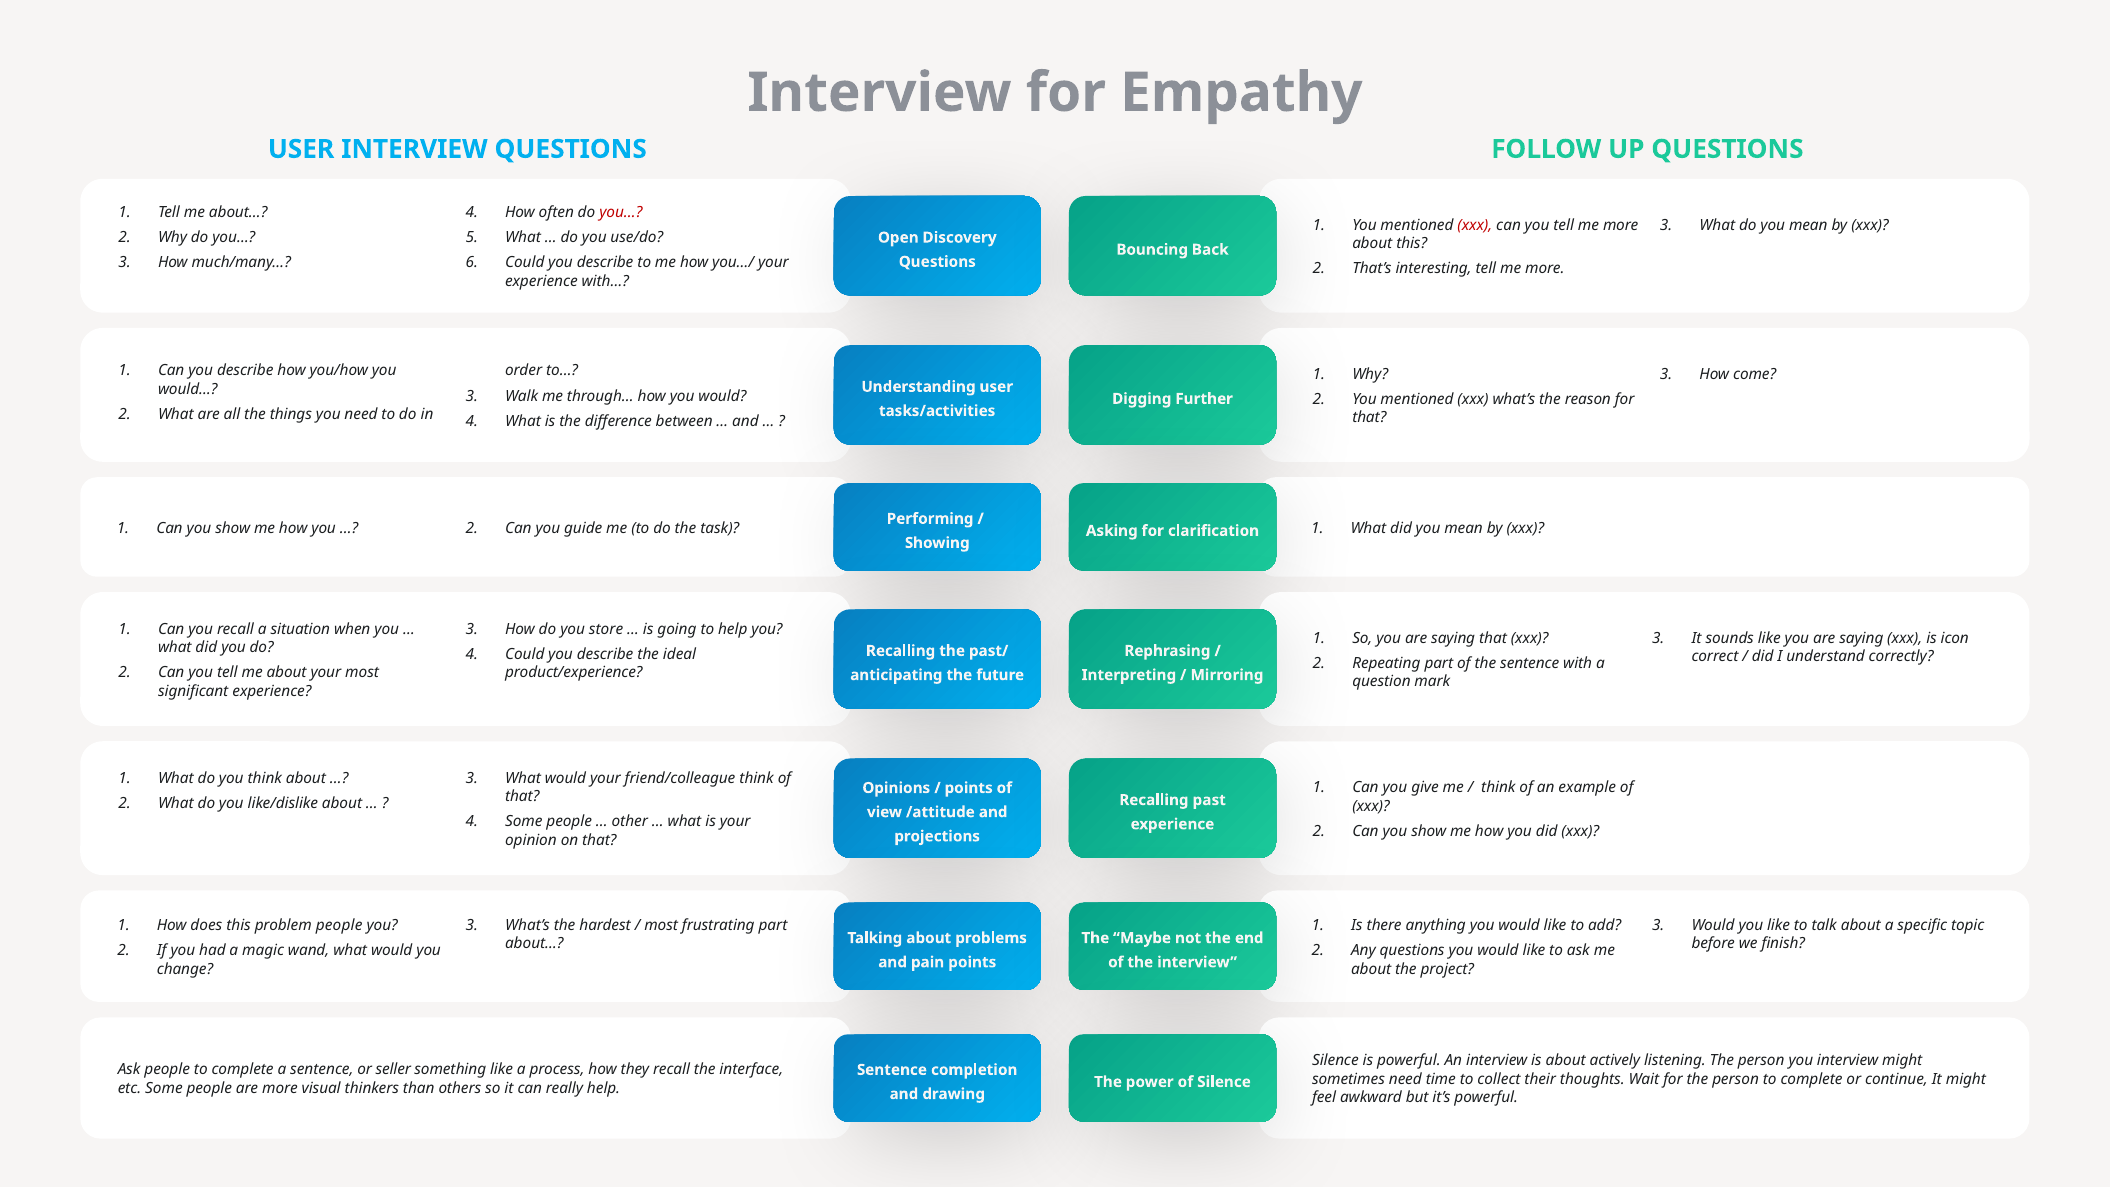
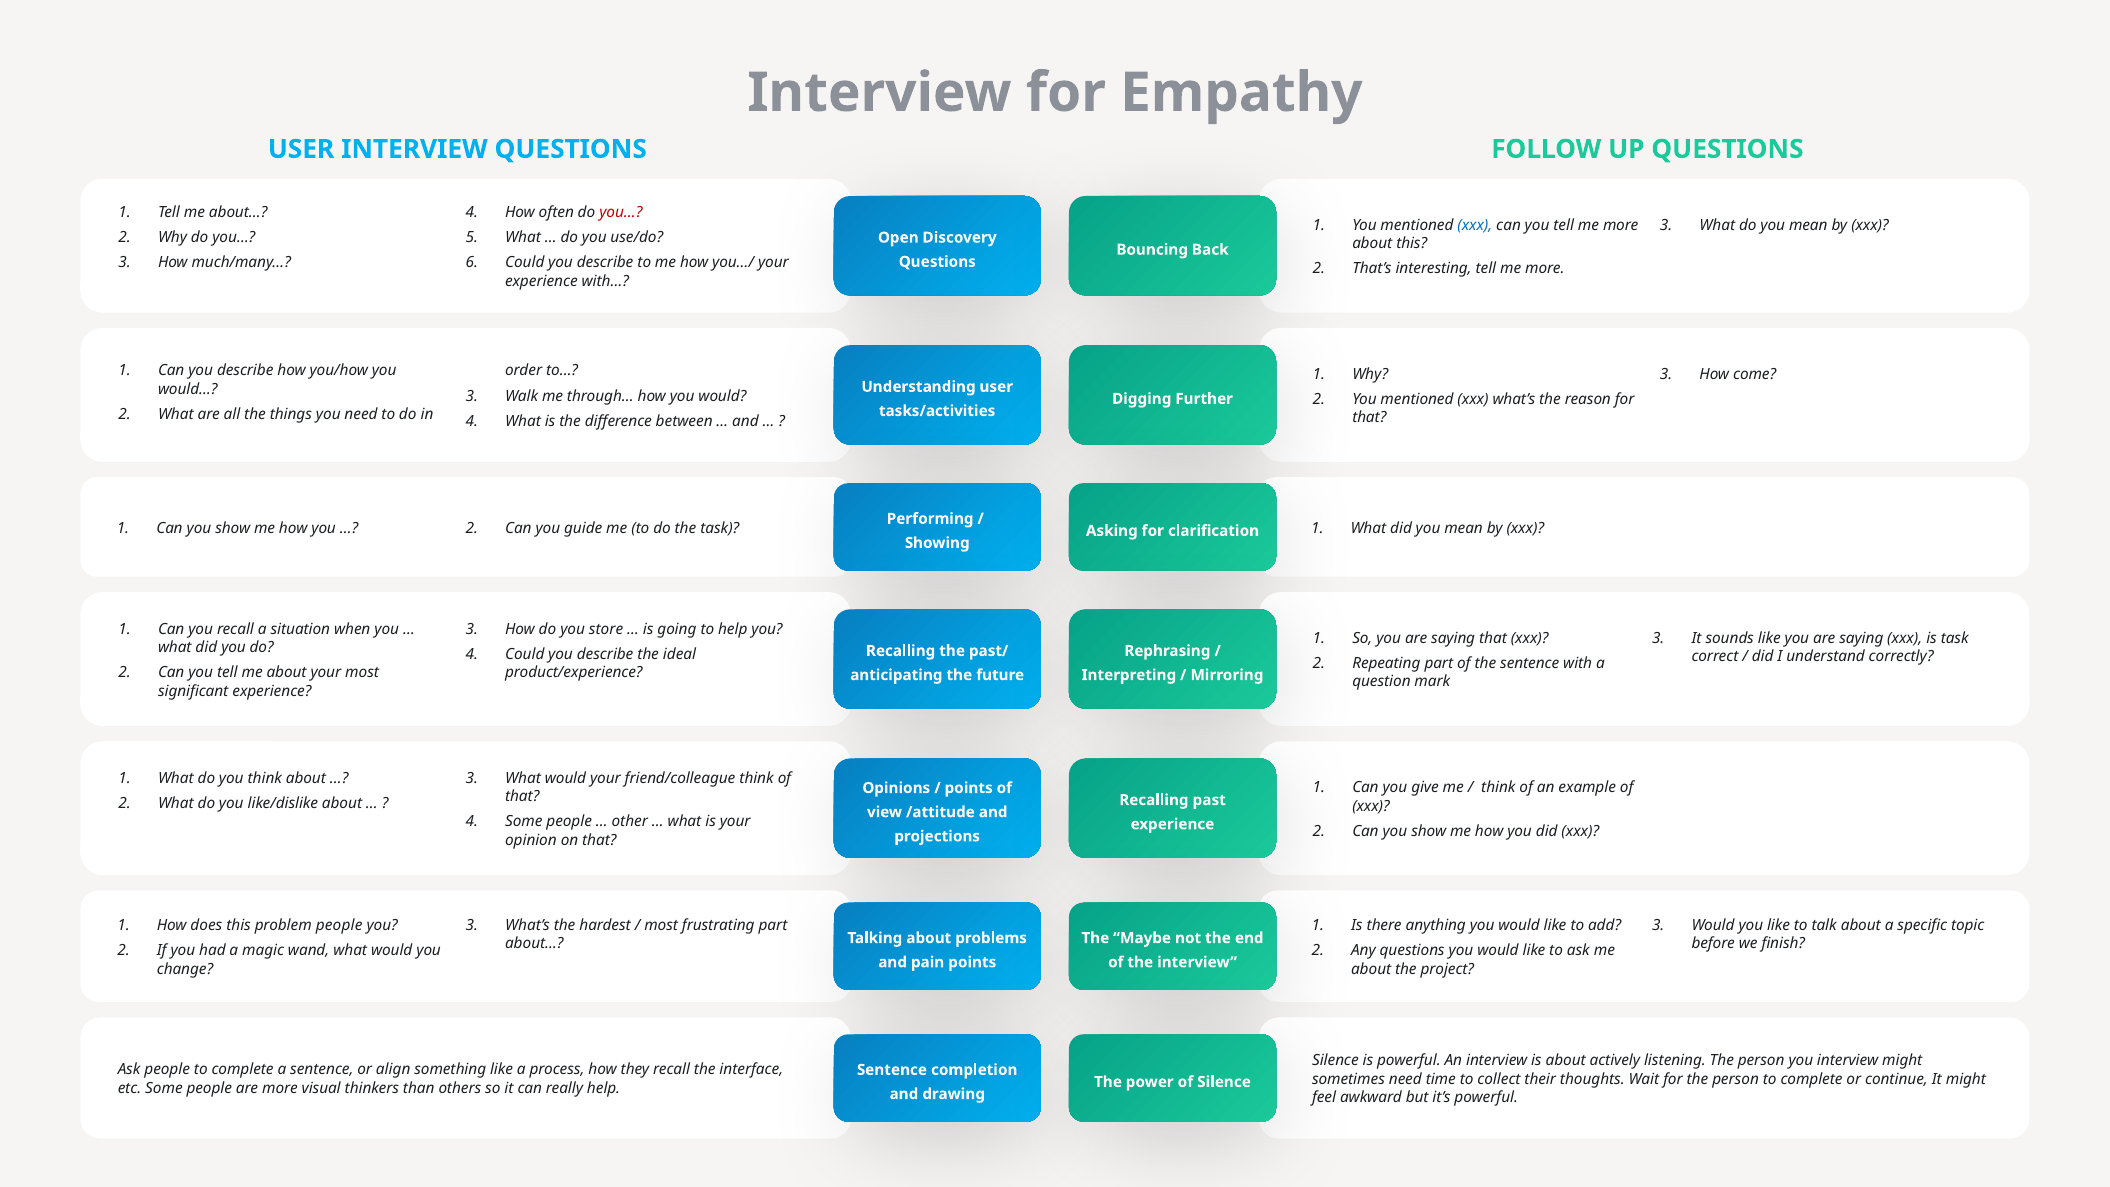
xxx colour: red -> blue (1475, 225)
is icon: icon -> task (1955, 638)
seller: seller -> align (393, 1070)
